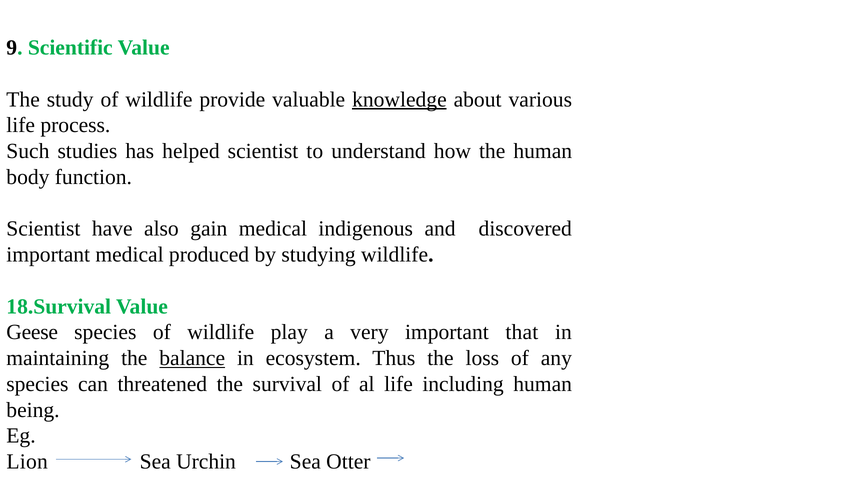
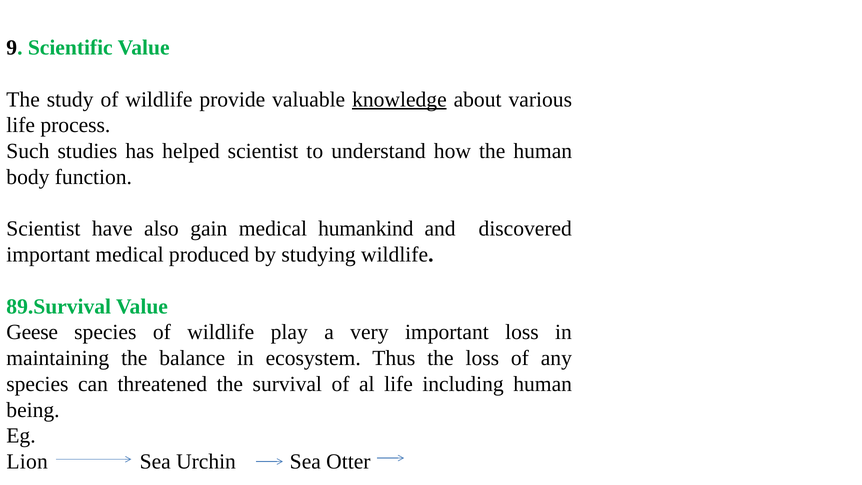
indigenous: indigenous -> humankind (366, 229)
18.Survival: 18.Survival -> 89.Survival (59, 306)
important that: that -> loss (522, 332)
balance underline: present -> none (192, 358)
